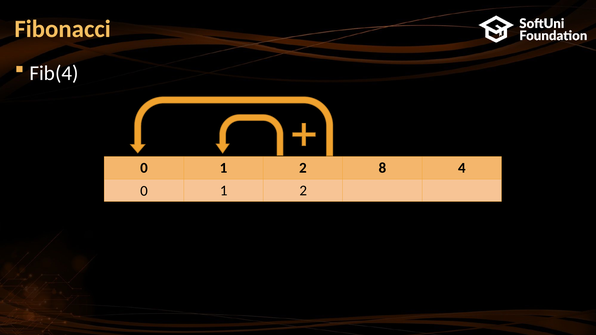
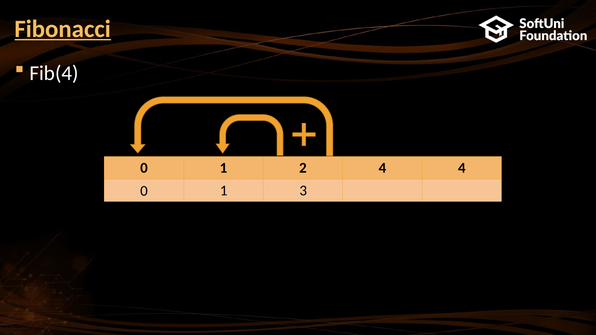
Fibonacci underline: none -> present (63, 29)
2 8: 8 -> 4 (382, 168)
2: 2 -> 3 (303, 191)
